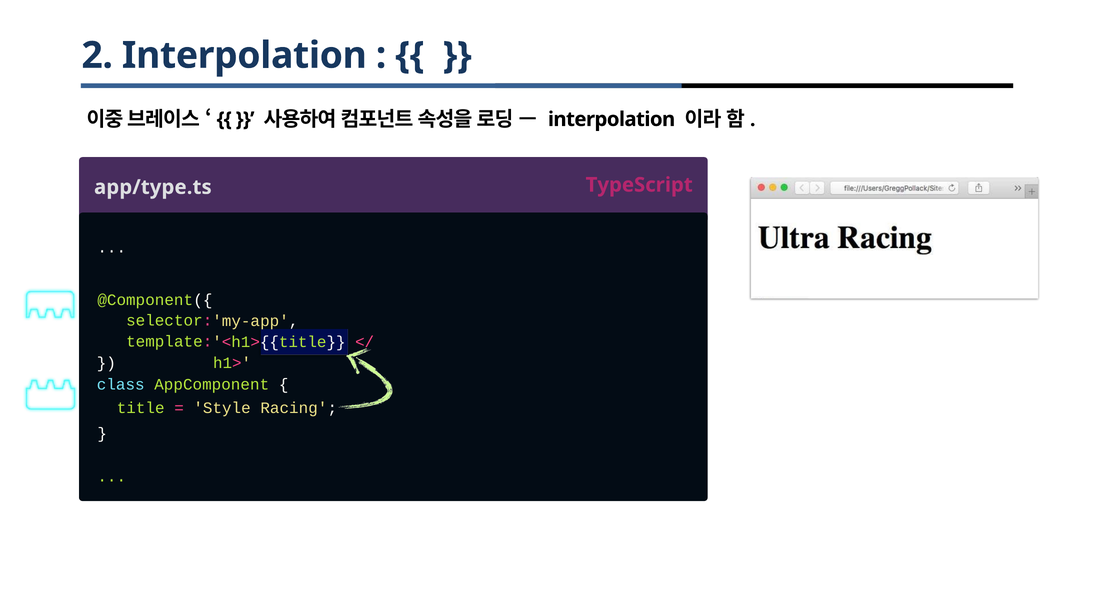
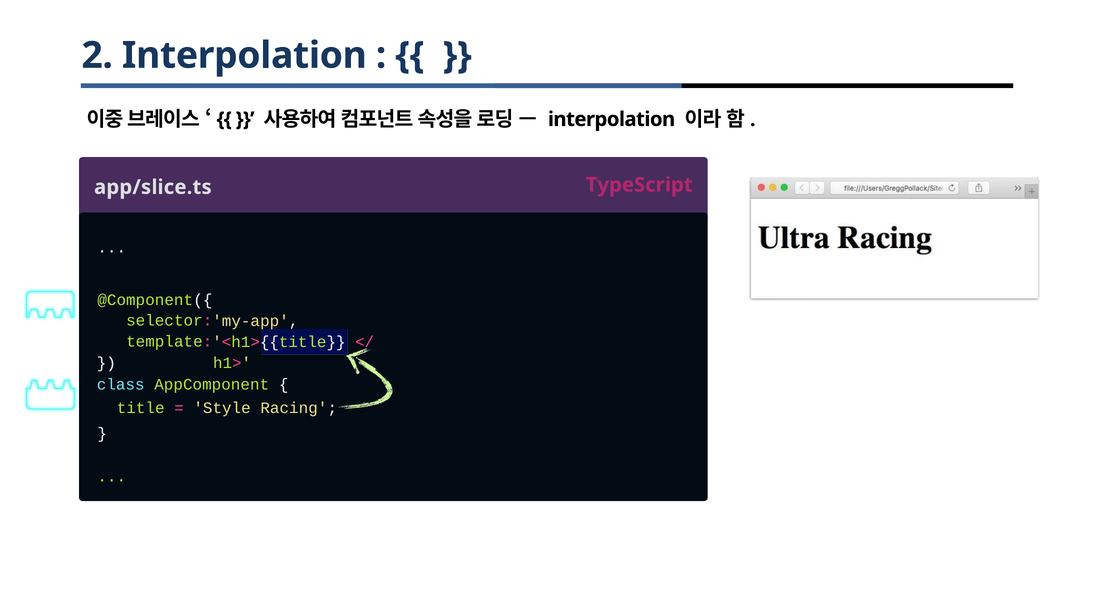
app/type.ts: app/type.ts -> app/slice.ts (153, 187)
